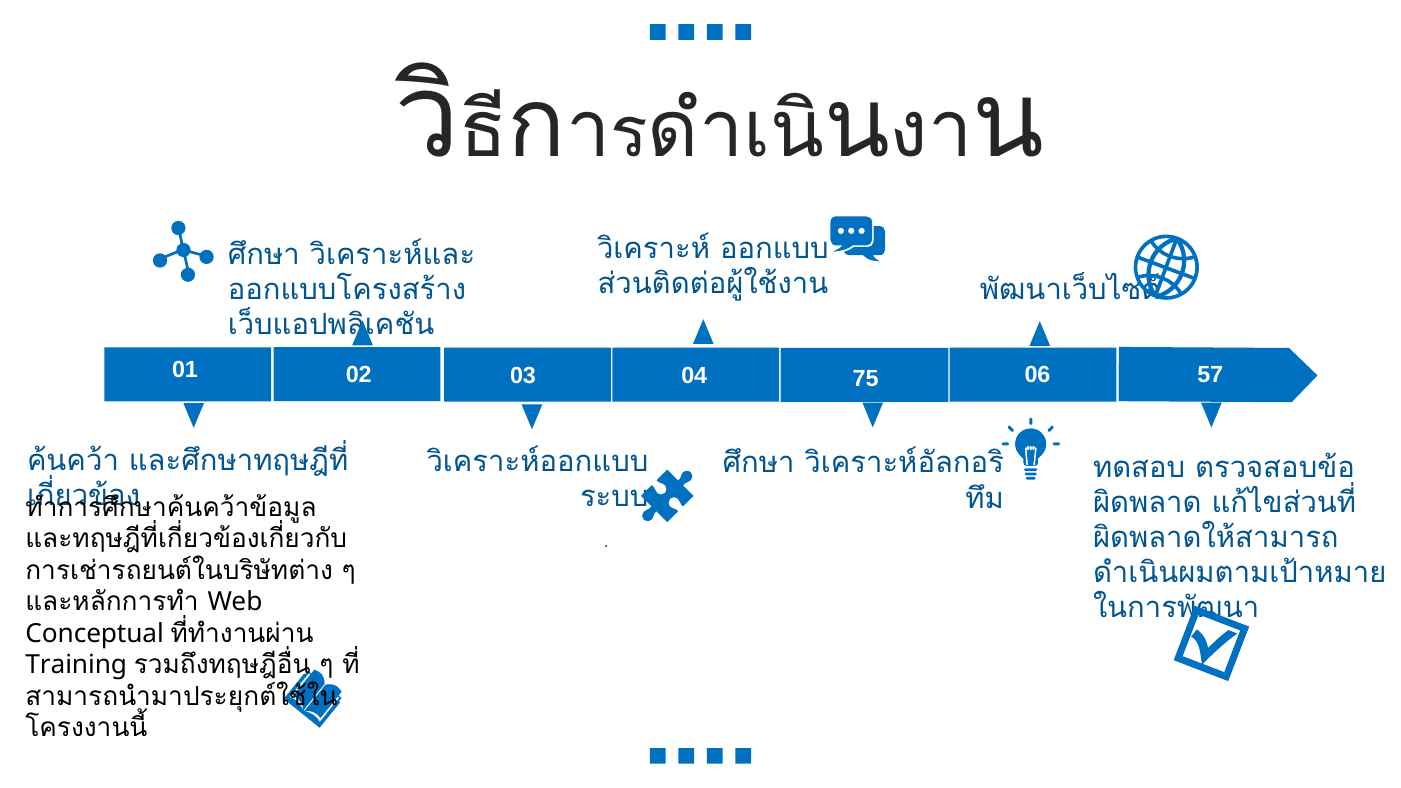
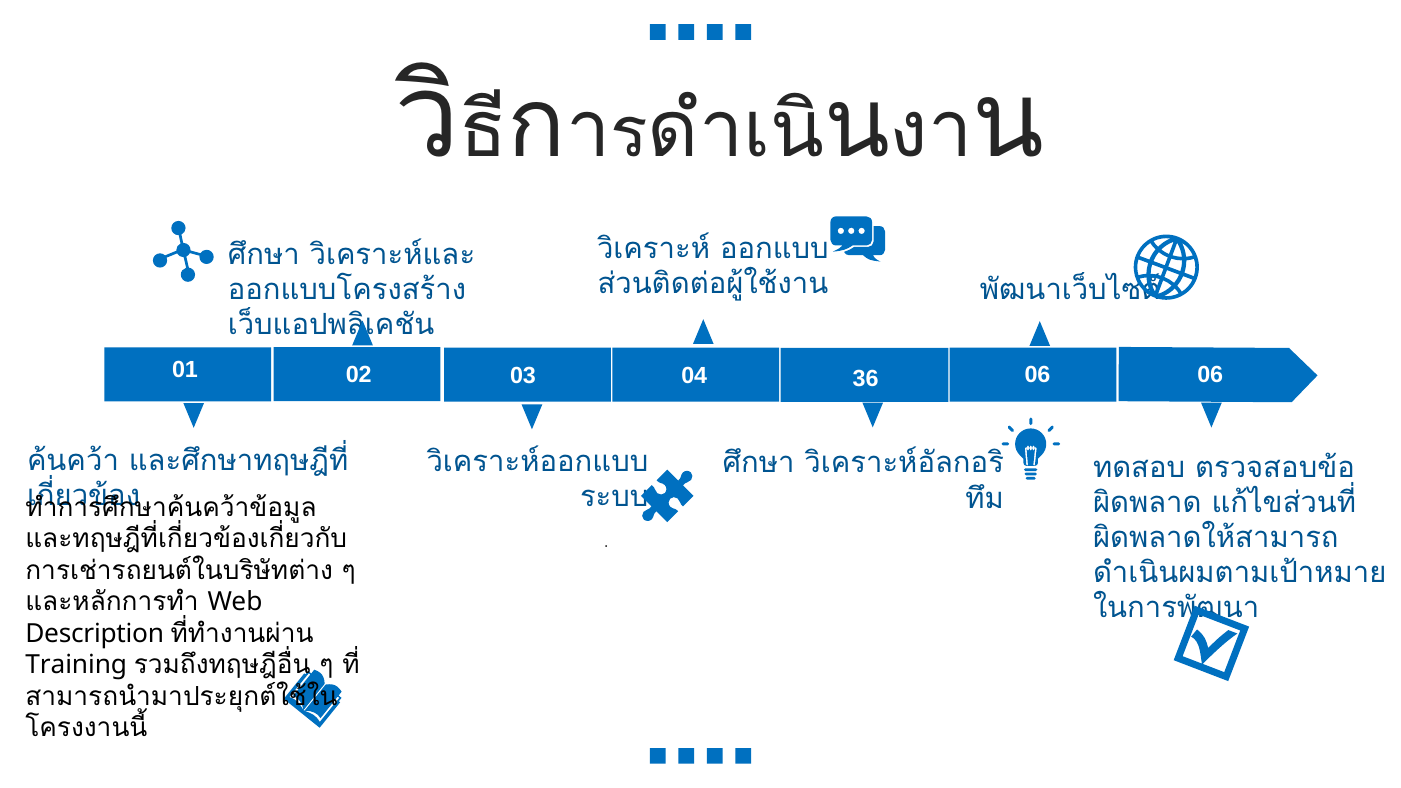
75: 75 -> 36 (866, 379)
06 57: 57 -> 06 (1210, 374)
Conceptual: Conceptual -> Description (95, 634)
